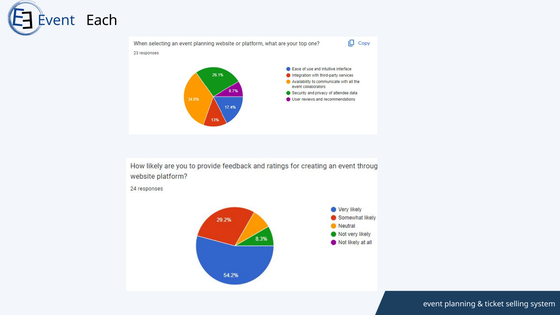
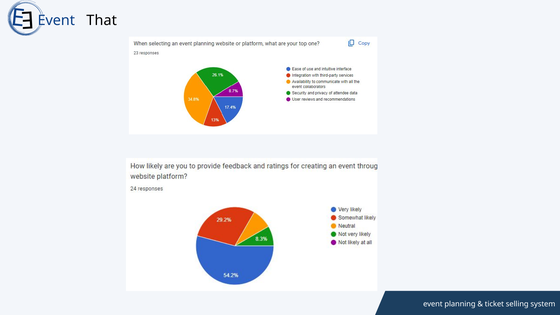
Each: Each -> That (102, 21)
